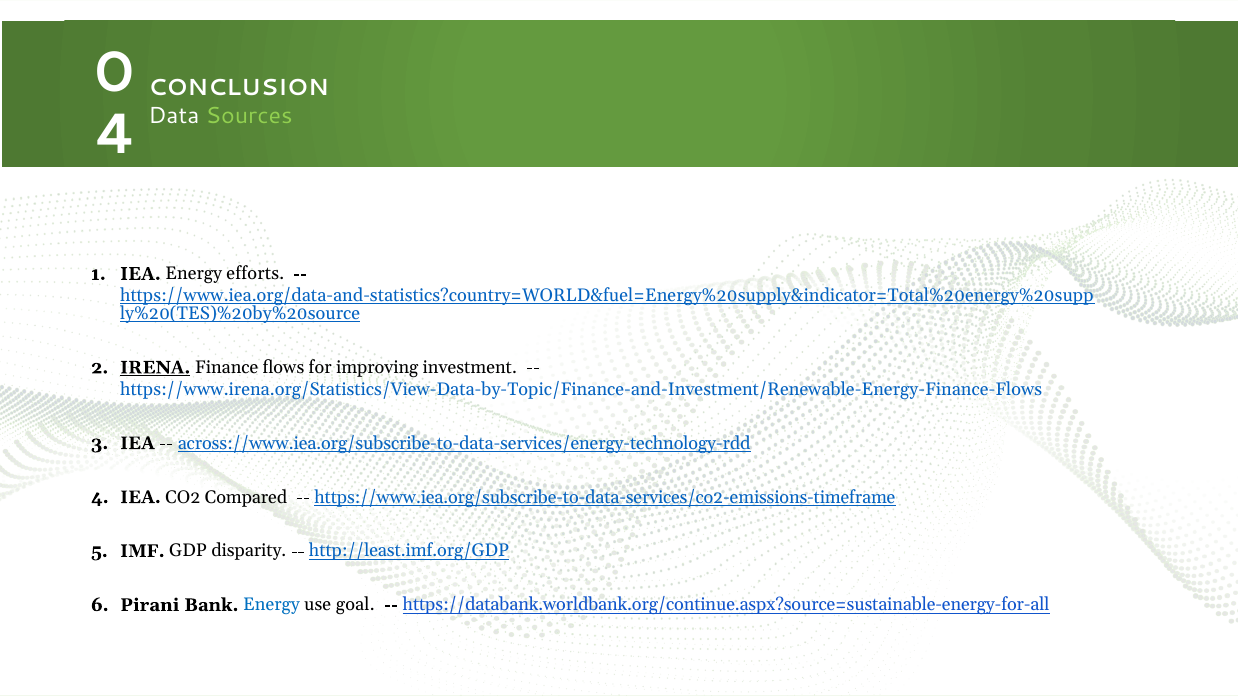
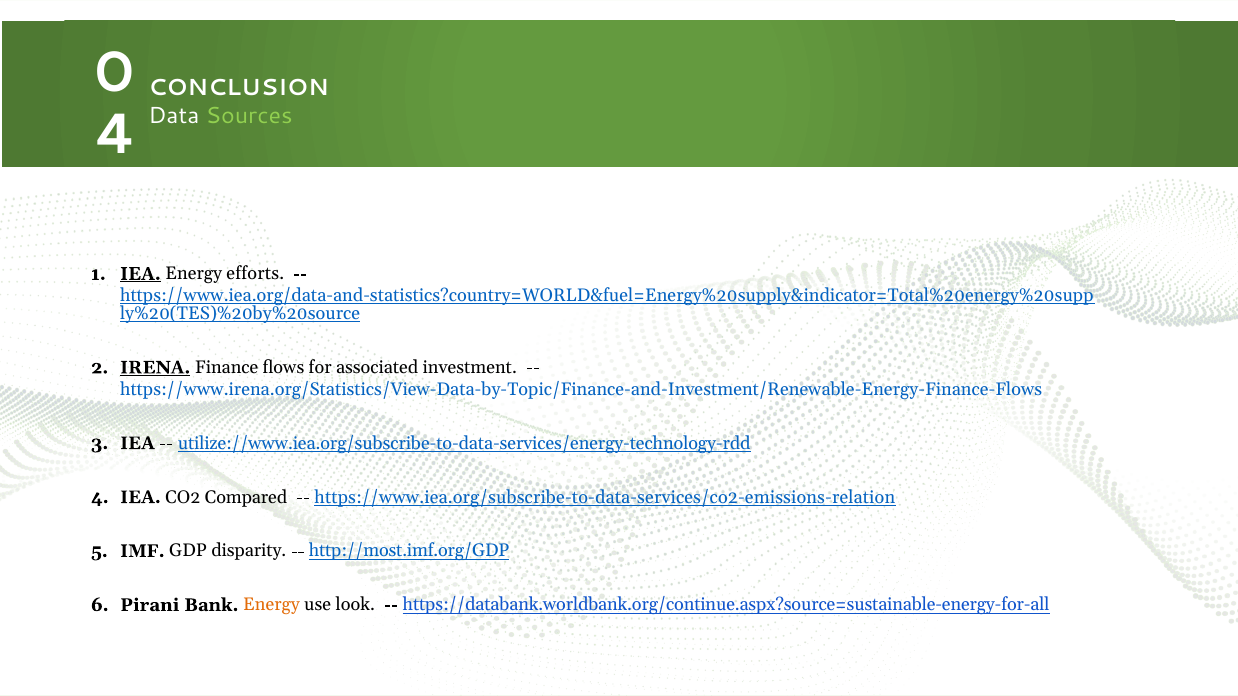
IEA underline: none -> present (140, 274)
improving: improving -> associated (377, 368)
across://www.iea.org/subscribe-to-data-services/energy-technology-rdd: across://www.iea.org/subscribe-to-data-services/energy-technology-rdd -> utilize://www.iea.org/subscribe-to-data-services/energy-technology-rdd (464, 443)
https://www.iea.org/subscribe-to-data-services/co2-emissions-timeframe: https://www.iea.org/subscribe-to-data-services/co2-emissions-timeframe -> https://www.iea.org/subscribe-to-data-services/co2-emissions-relation (605, 497)
http://least.imf.org/GDP: http://least.imf.org/GDP -> http://most.imf.org/GDP (409, 551)
Energy colour: blue -> orange (271, 605)
goal: goal -> look (355, 605)
